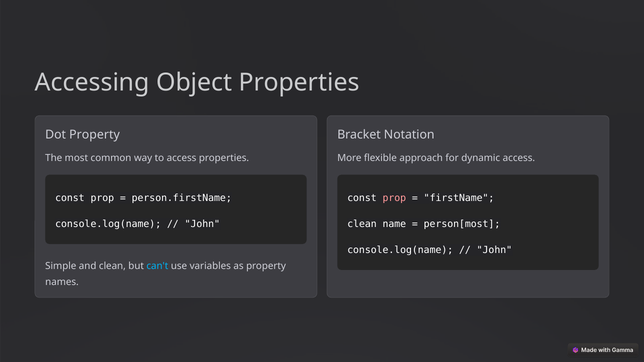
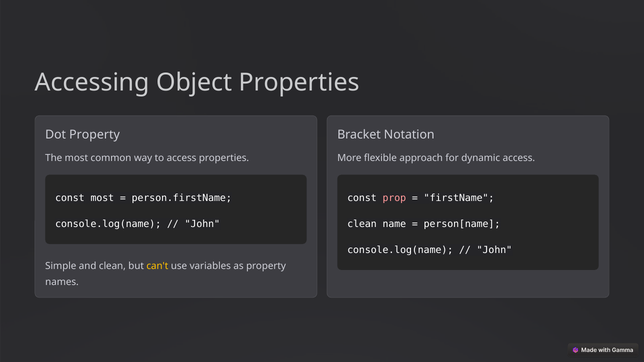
prop: prop -> most (102, 198)
person[most: person[most -> person[name (462, 224)
can't colour: light blue -> yellow (157, 266)
